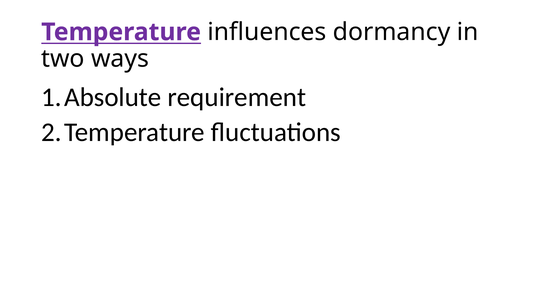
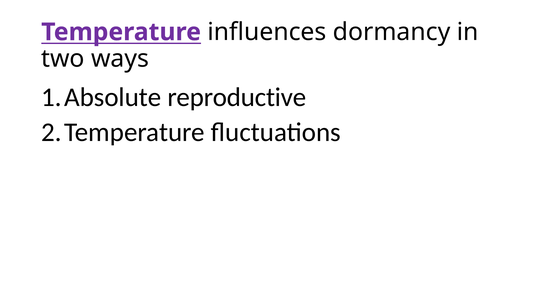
requirement: requirement -> reproductive (237, 97)
